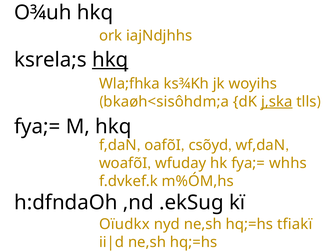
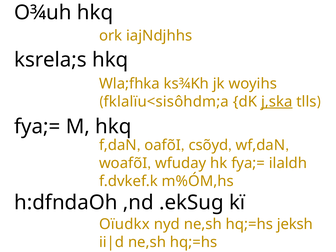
hkq underline: present -> none (110, 60)
bkaøh<sisôhdm;a: bkaøh<sisôhdm;a -> fklalïu<sisôhdm;a (166, 102)
whhs: whhs -> ilaldh (288, 163)
tfiakï: tfiakï -> jeksh (295, 224)
